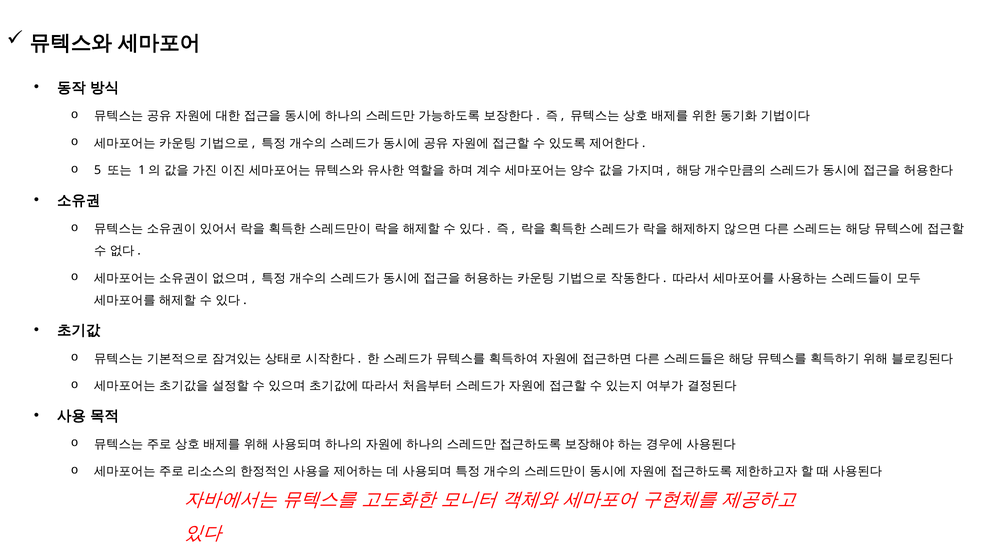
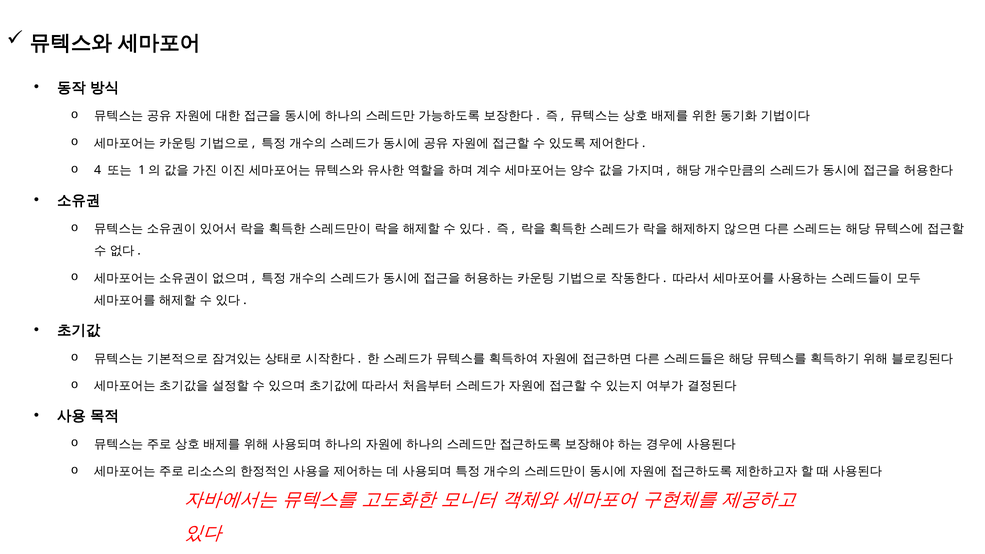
5: 5 -> 4 (98, 170)
